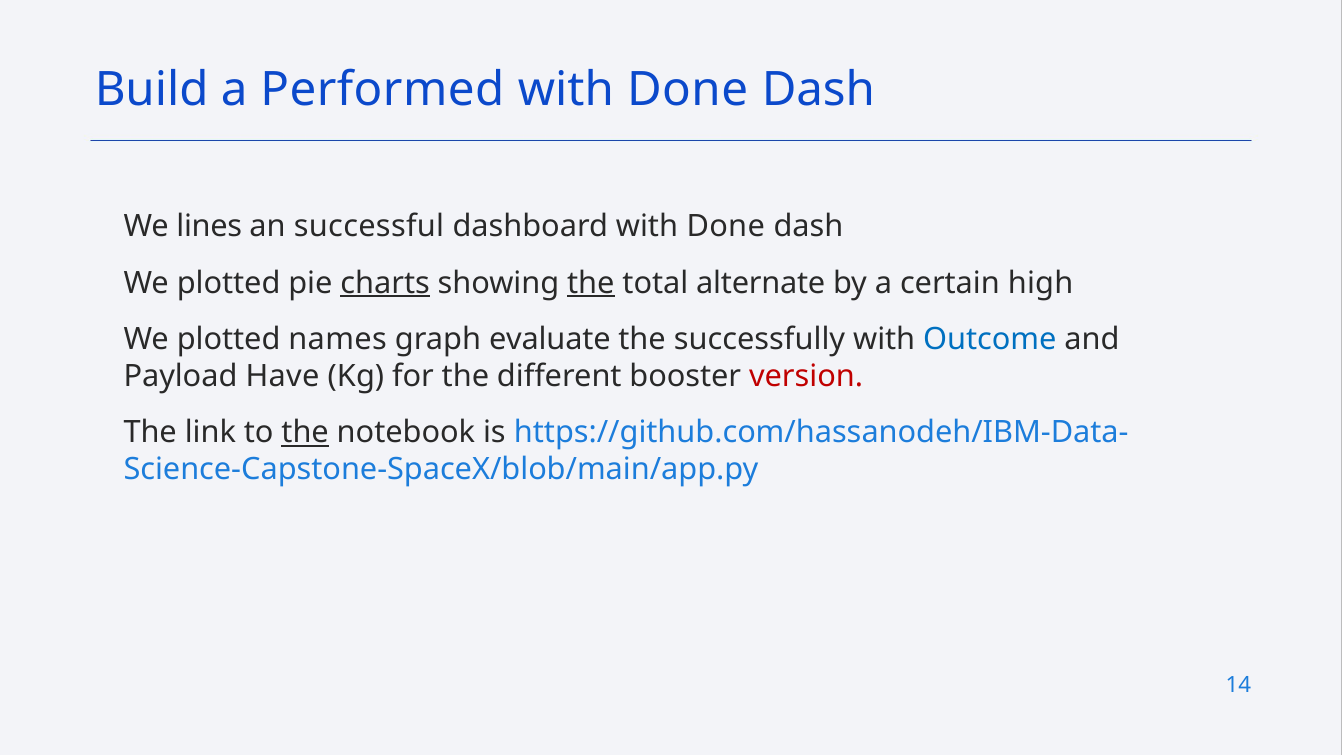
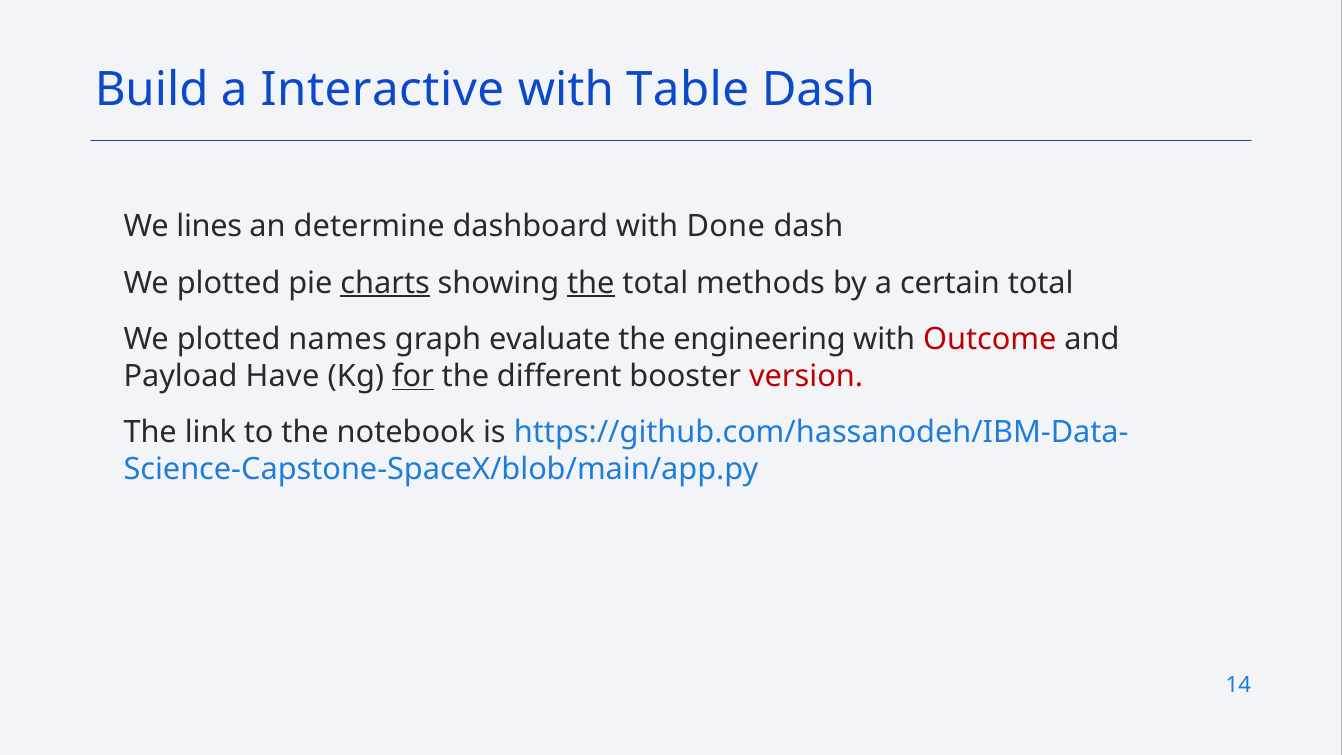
Performed: Performed -> Interactive (382, 90)
Done: Done -> Table (688, 90)
successful: successful -> determine (369, 227)
alternate: alternate -> methods (761, 283)
certain high: high -> total (1041, 283)
successfully: successfully -> engineering (760, 339)
Outcome colour: blue -> red (990, 339)
for underline: none -> present (413, 376)
the underline: present -> none (305, 433)
